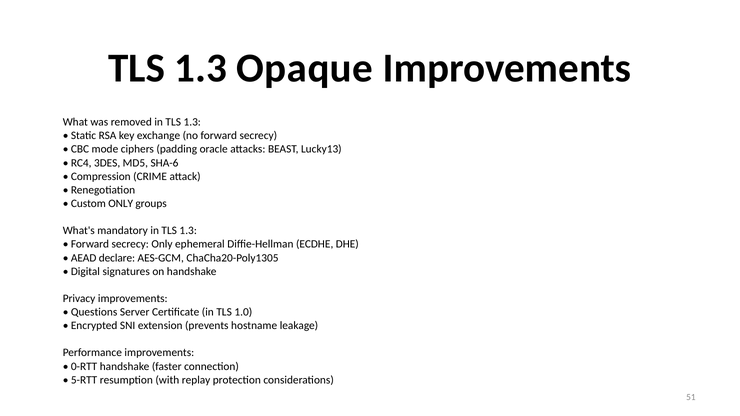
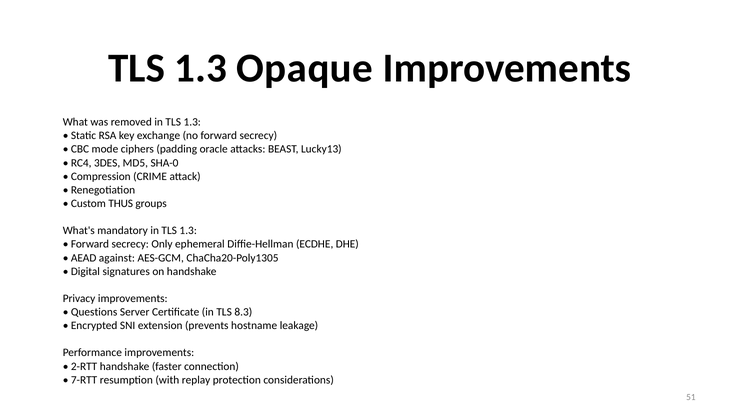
SHA-6: SHA-6 -> SHA-0 (165, 163)
Custom ONLY: ONLY -> THUS (121, 204)
declare: declare -> against (117, 258)
1.0: 1.0 -> 8.3 (243, 312)
0-RTT: 0-RTT -> 2-RTT (84, 367)
5-RTT: 5-RTT -> 7-RTT (84, 380)
